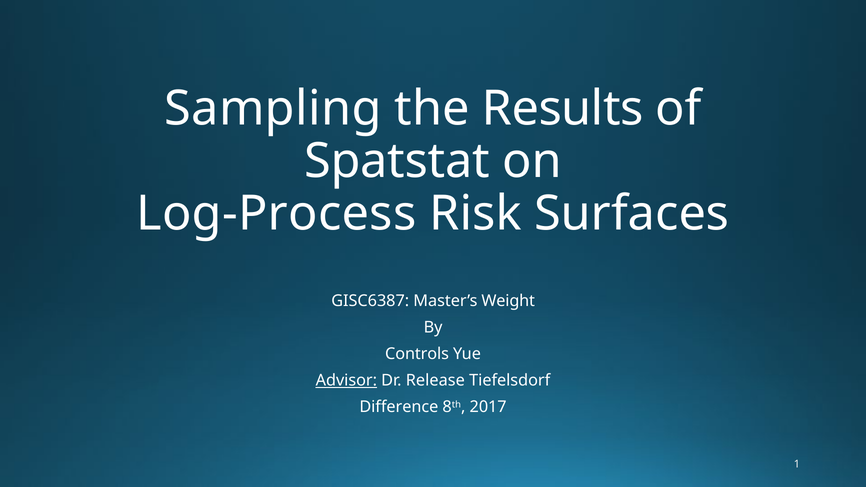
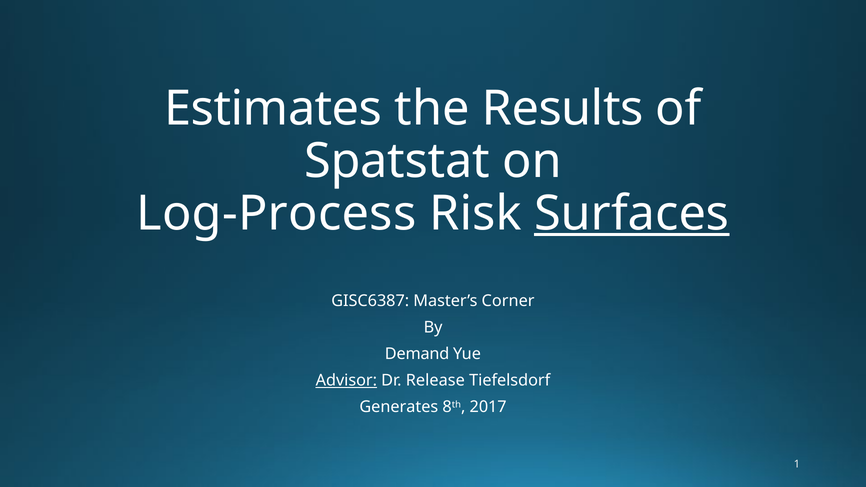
Sampling: Sampling -> Estimates (273, 109)
Surfaces underline: none -> present (632, 214)
Weight: Weight -> Corner (508, 301)
Controls: Controls -> Demand (417, 354)
Difference: Difference -> Generates (399, 407)
